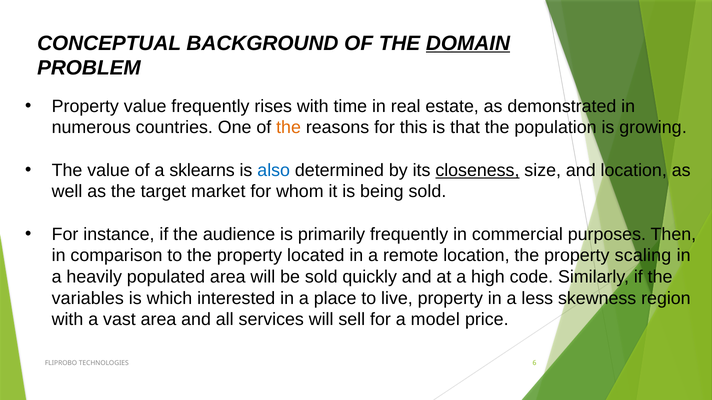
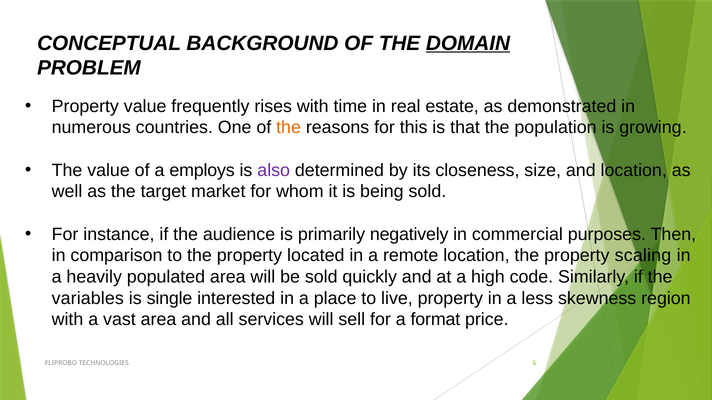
sklearns: sklearns -> employs (202, 170)
also colour: blue -> purple (274, 170)
closeness underline: present -> none (477, 170)
primarily frequently: frequently -> negatively (409, 234)
which: which -> single (169, 299)
model: model -> format (435, 320)
